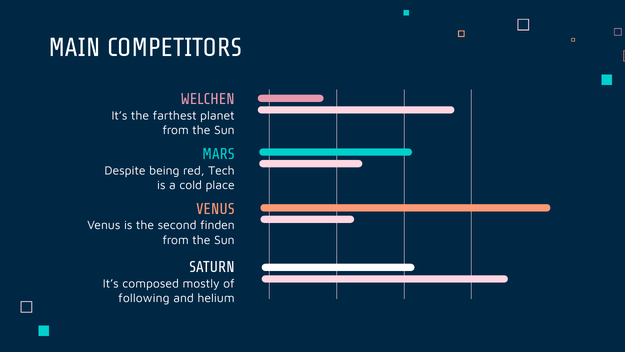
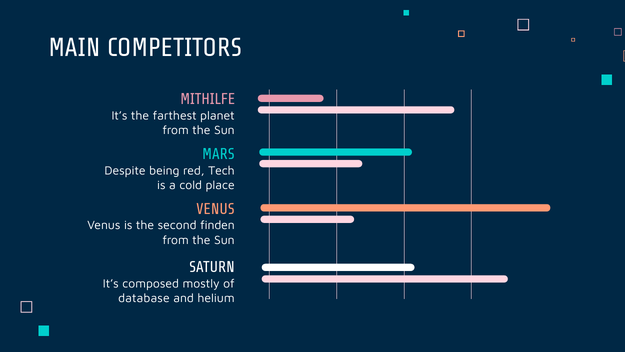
WELCHEN: WELCHEN -> MITHILFE (208, 99)
following: following -> database (144, 298)
